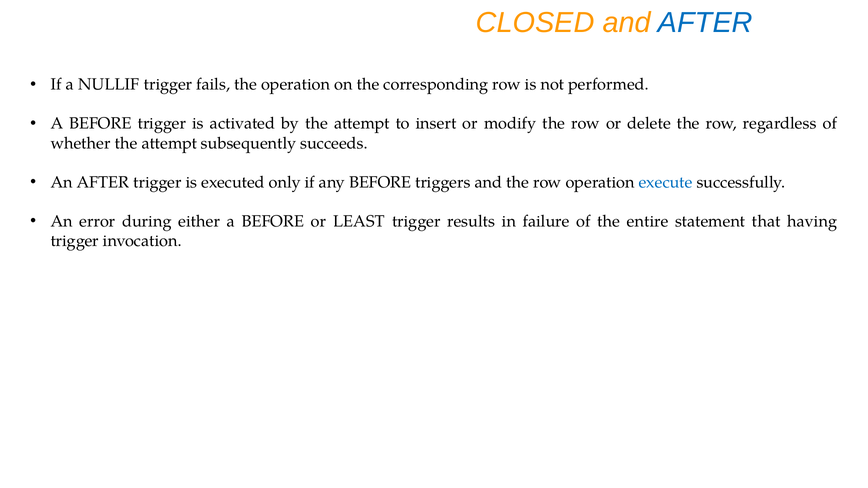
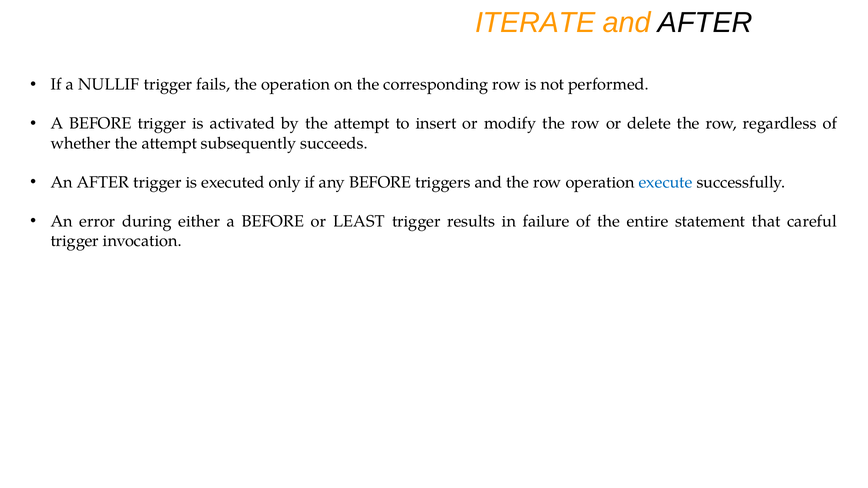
CLOSED: CLOSED -> ITERATE (535, 23)
AFTER colour: blue -> black (705, 23)
having: having -> careful (812, 221)
